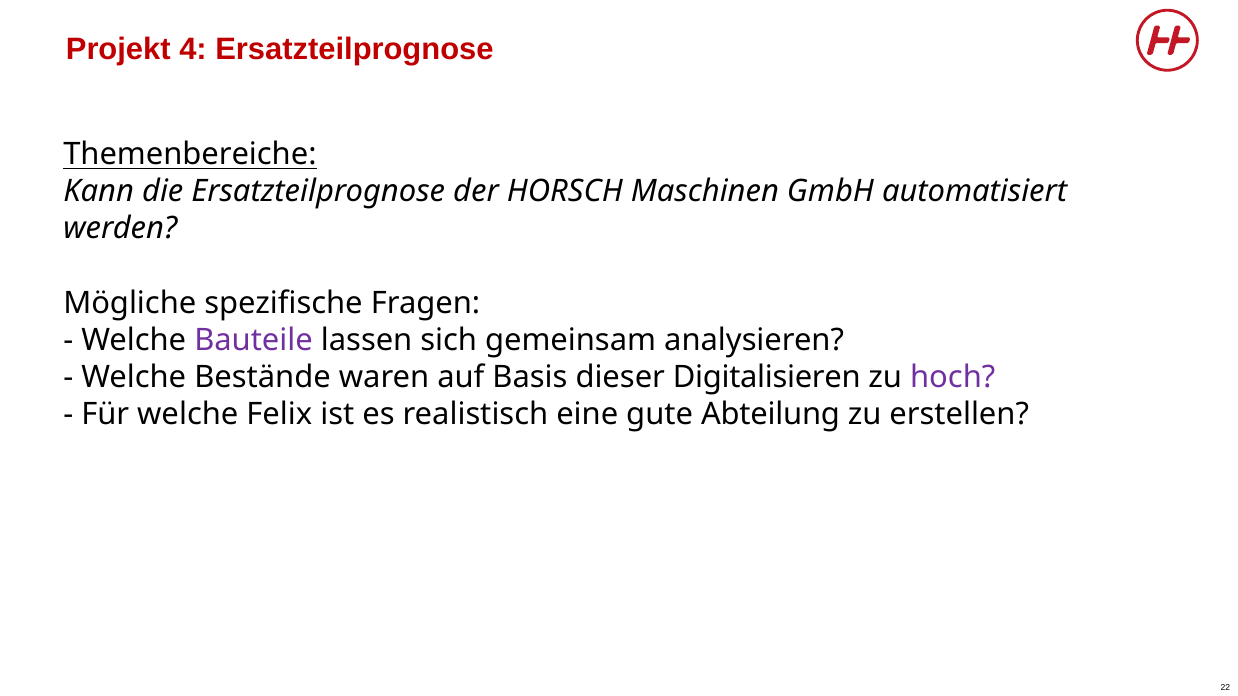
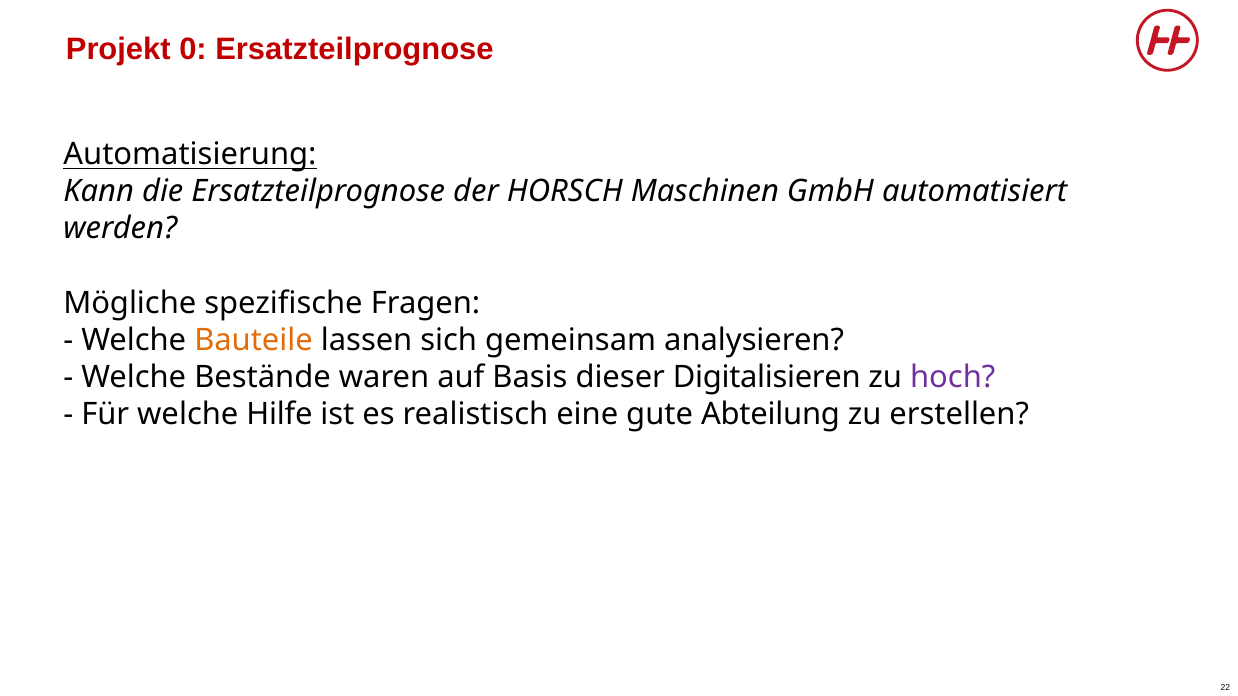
4: 4 -> 0 (193, 49)
Themenbereiche: Themenbereiche -> Automatisierung (190, 154)
Bauteile colour: purple -> orange (254, 340)
Felix: Felix -> Hilfe (279, 414)
